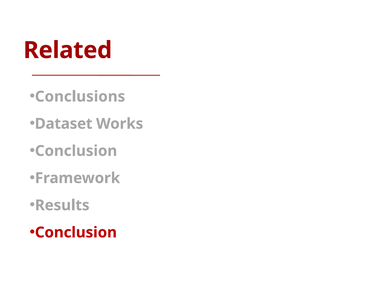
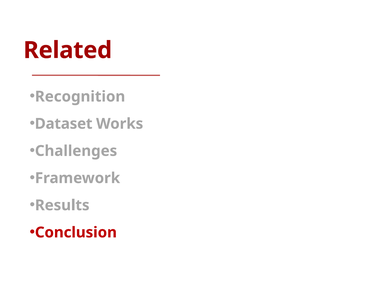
Conclusions: Conclusions -> Recognition (80, 96)
Conclusion: Conclusion -> Challenges (76, 151)
